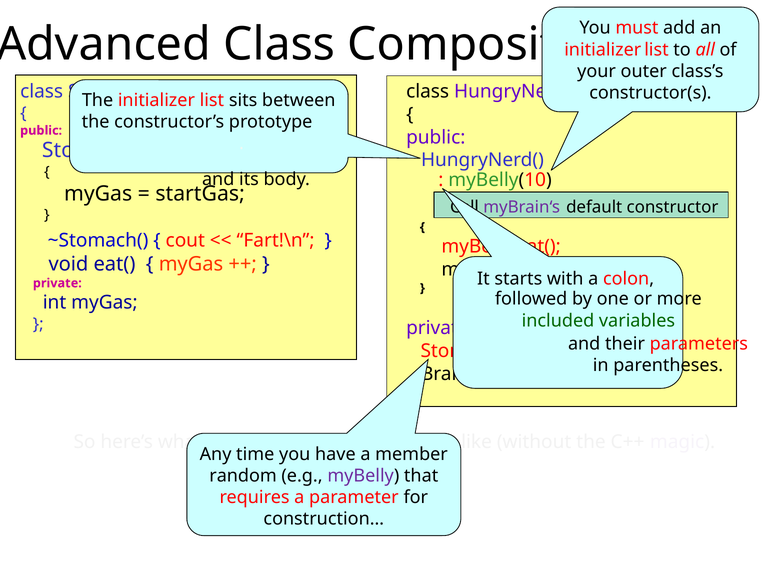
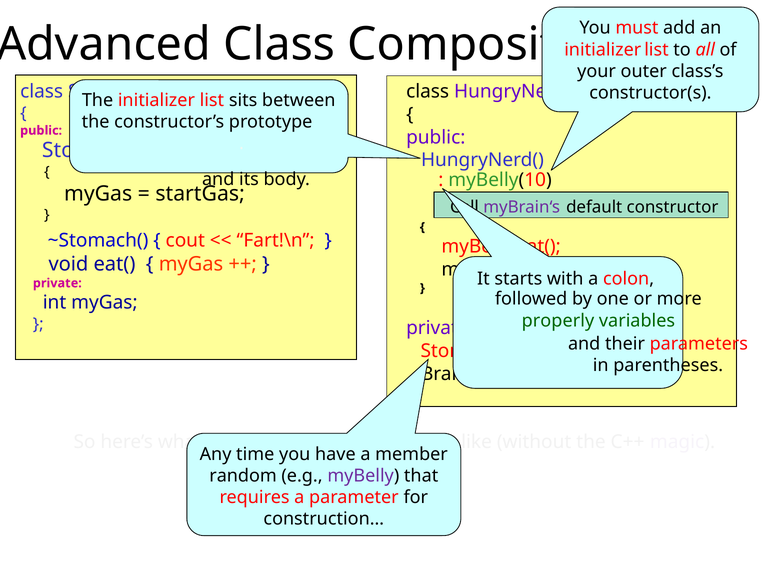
included: included -> properly (558, 321)
